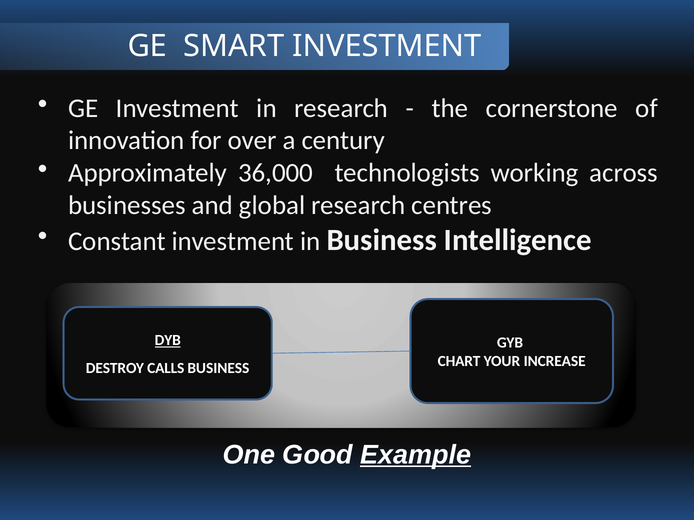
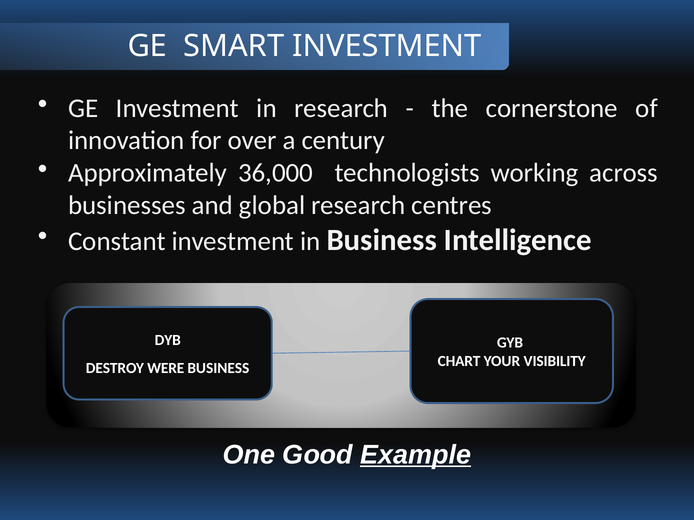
DYB underline: present -> none (168, 341)
INCREASE: INCREASE -> VISIBILITY (555, 362)
CALLS: CALLS -> WERE (166, 369)
